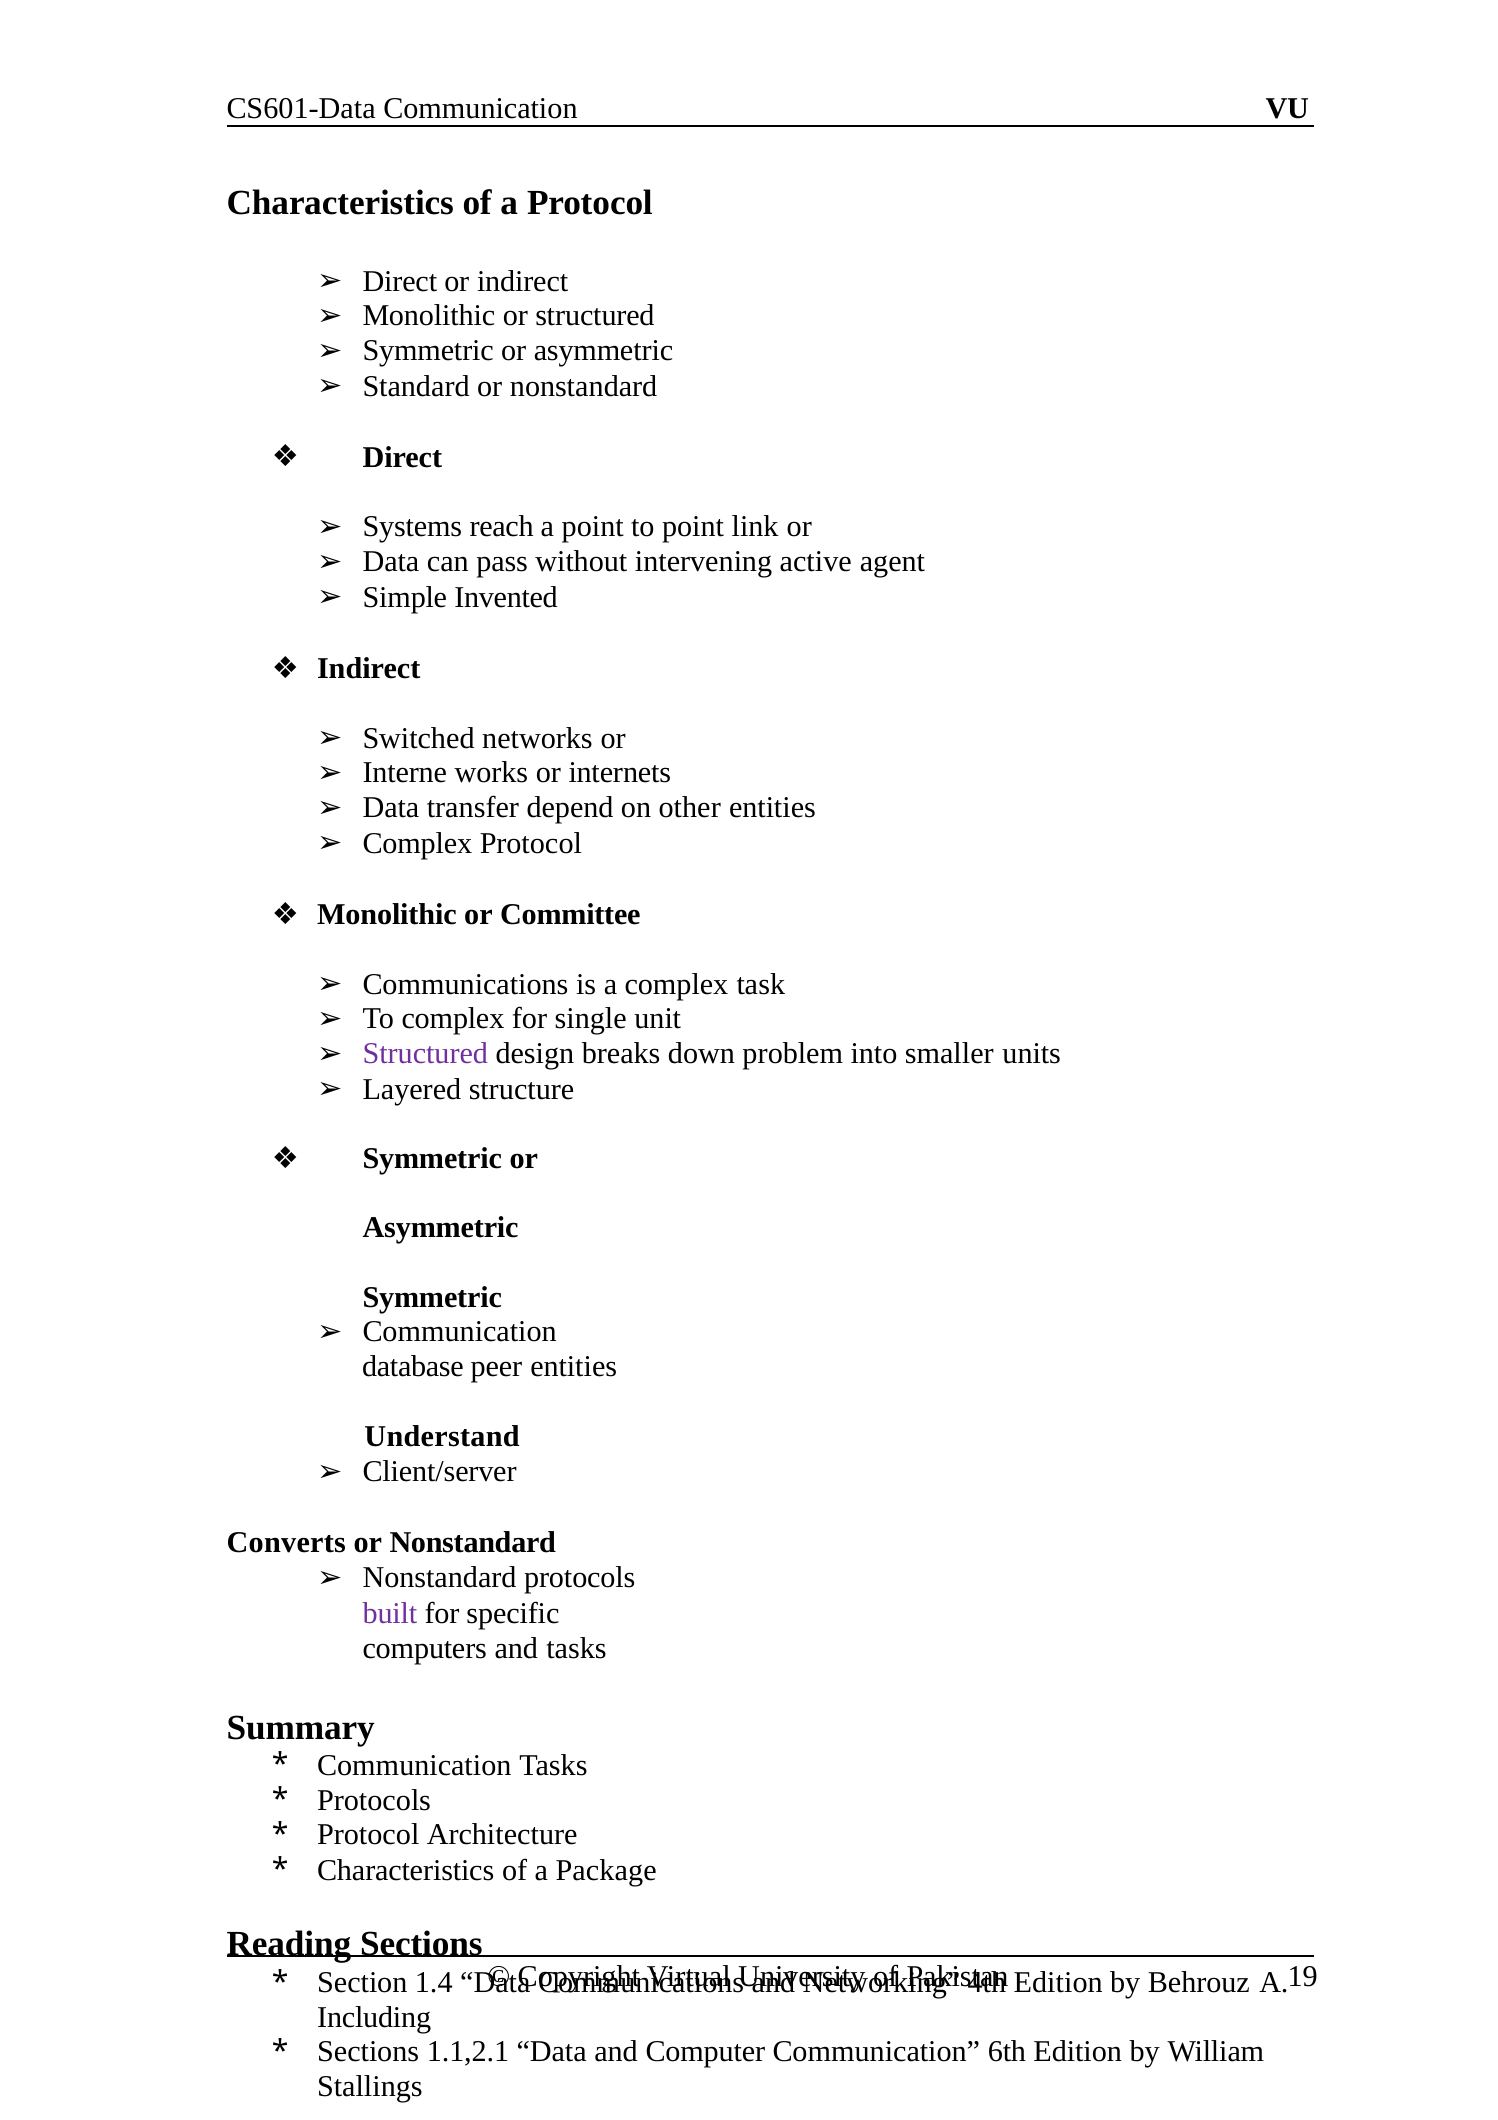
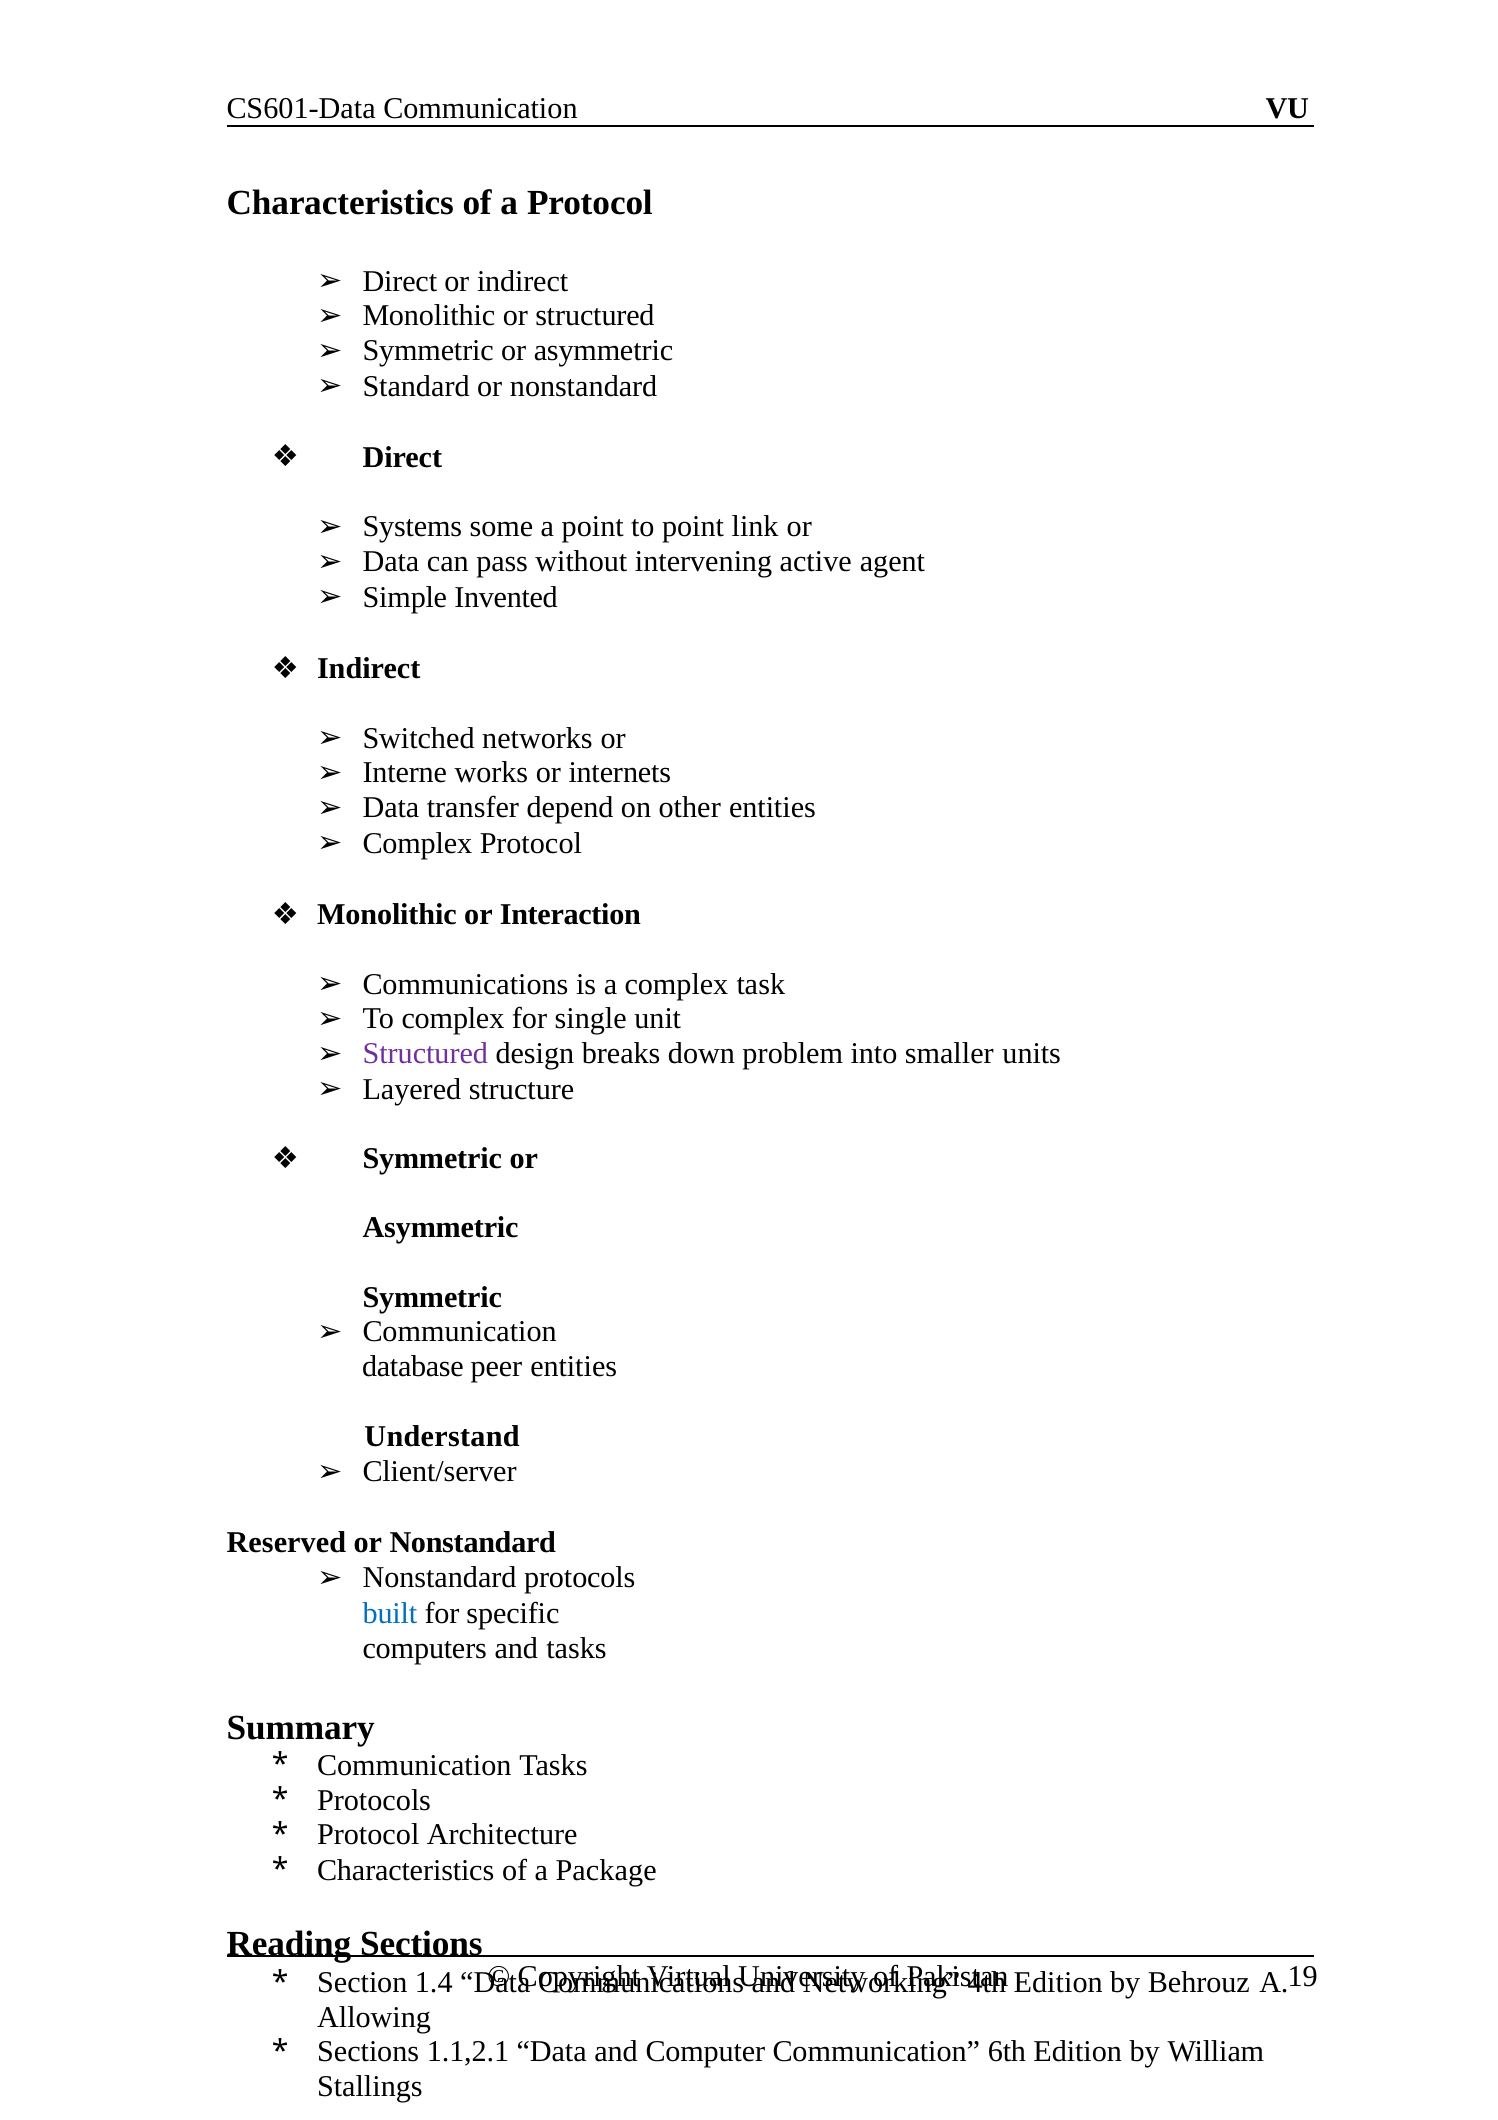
reach: reach -> some (501, 527)
Committee: Committee -> Interaction (570, 914)
Converts: Converts -> Reserved (286, 1542)
built colour: purple -> blue (390, 1613)
Including: Including -> Allowing (374, 2017)
